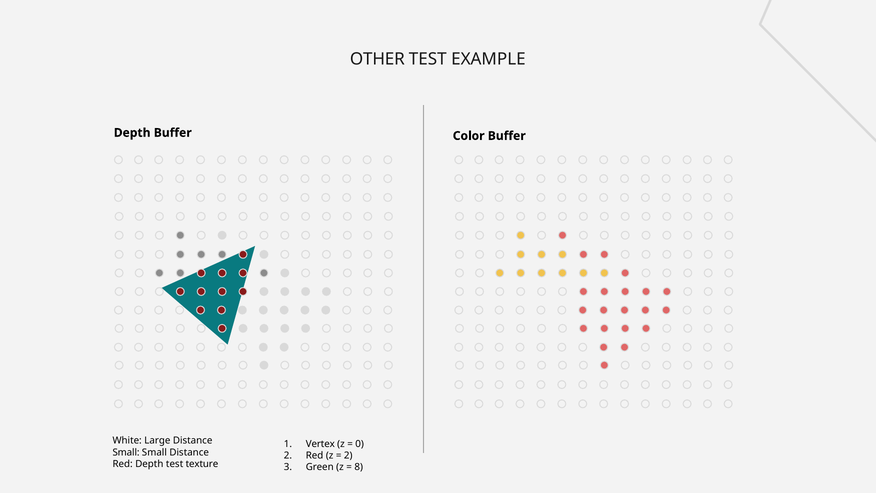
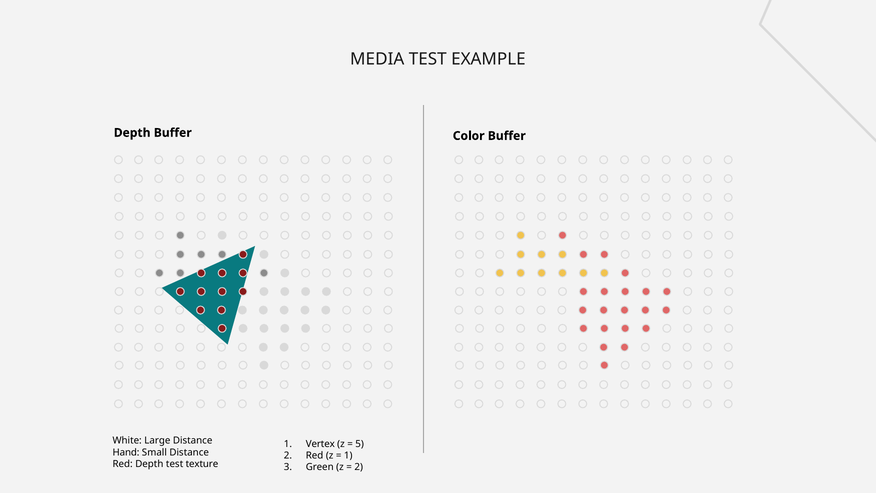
OTHER: OTHER -> MEDIA (377, 59)
0: 0 -> 5 (360, 444)
Small: Small -> Hand (126, 452)
2: 2 -> 1 (348, 455)
8: 8 -> 2 (359, 467)
